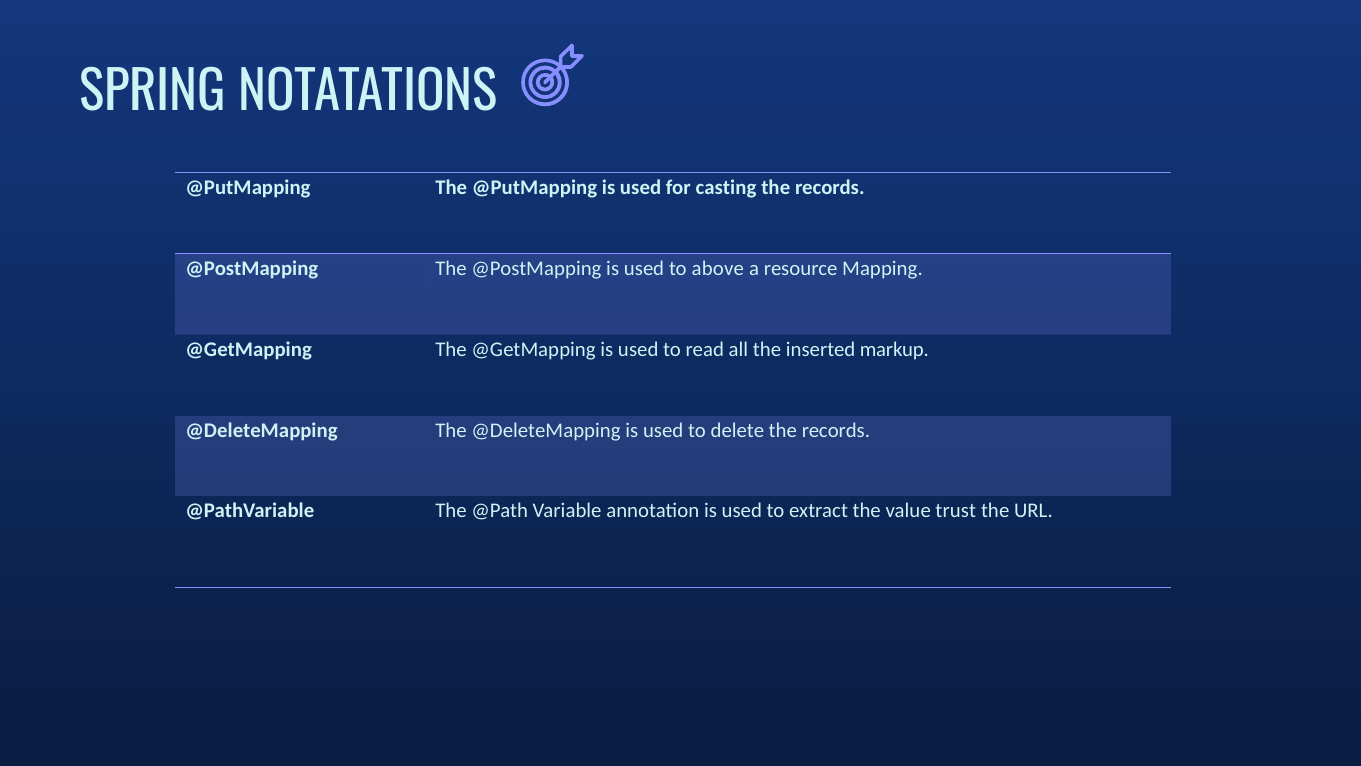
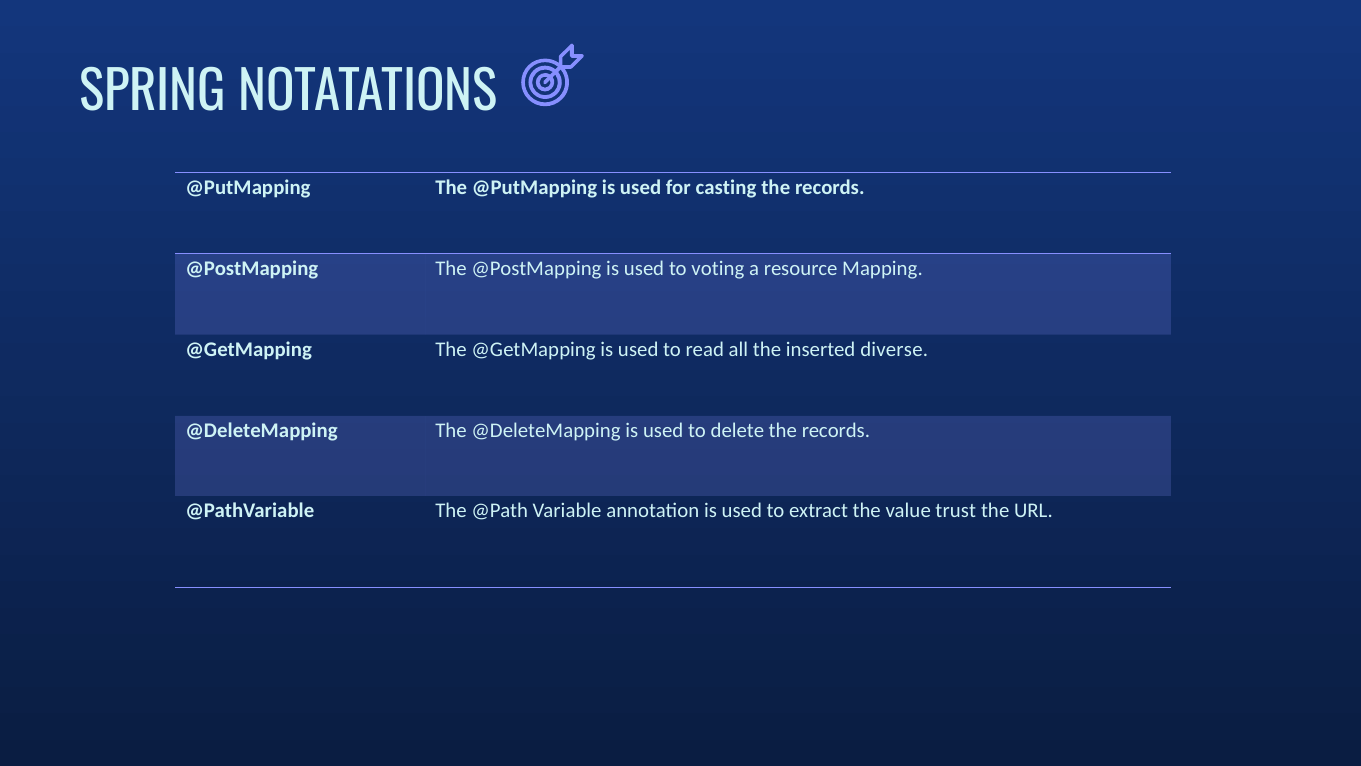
above: above -> voting (718, 268)
markup: markup -> diverse (894, 349)
